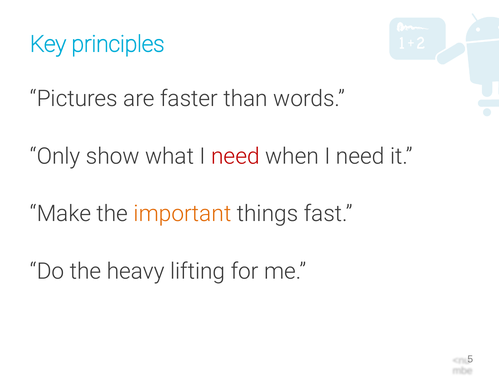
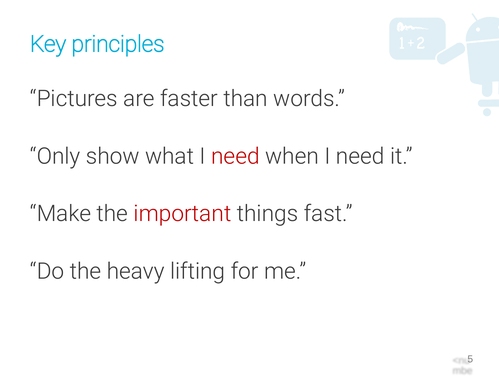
important colour: orange -> red (182, 214)
